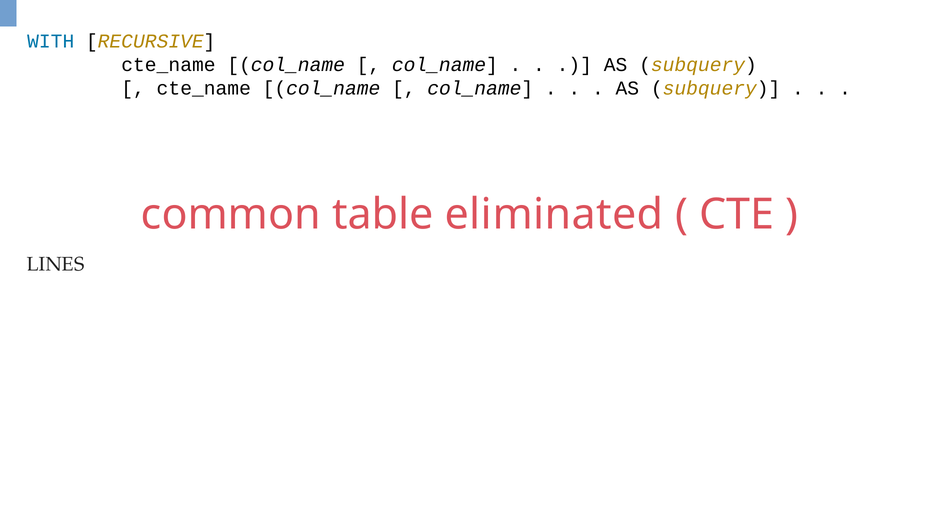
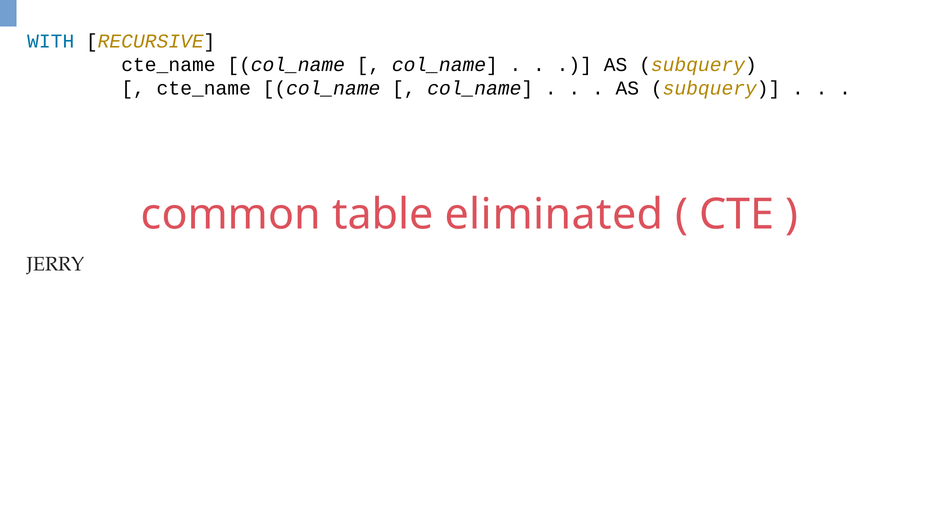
LINES: LINES -> JERRY (56, 264)
